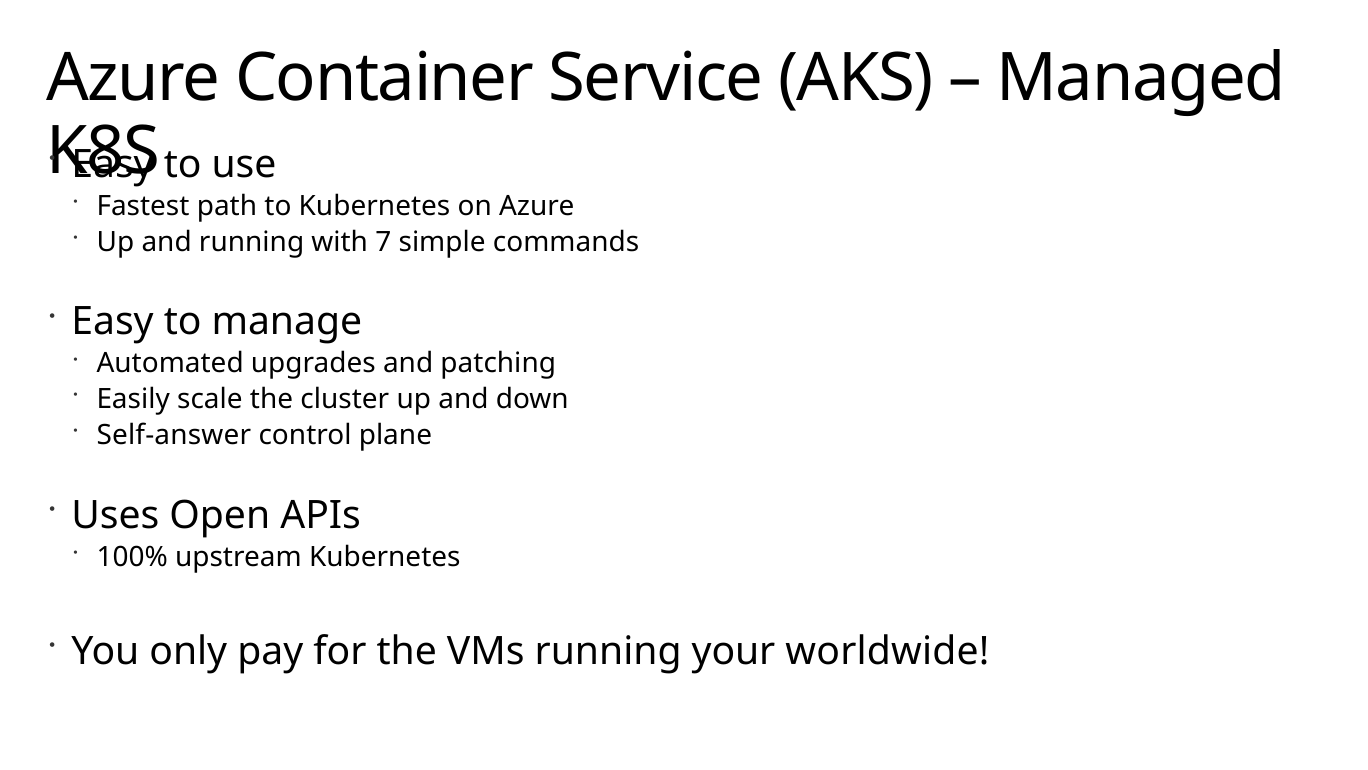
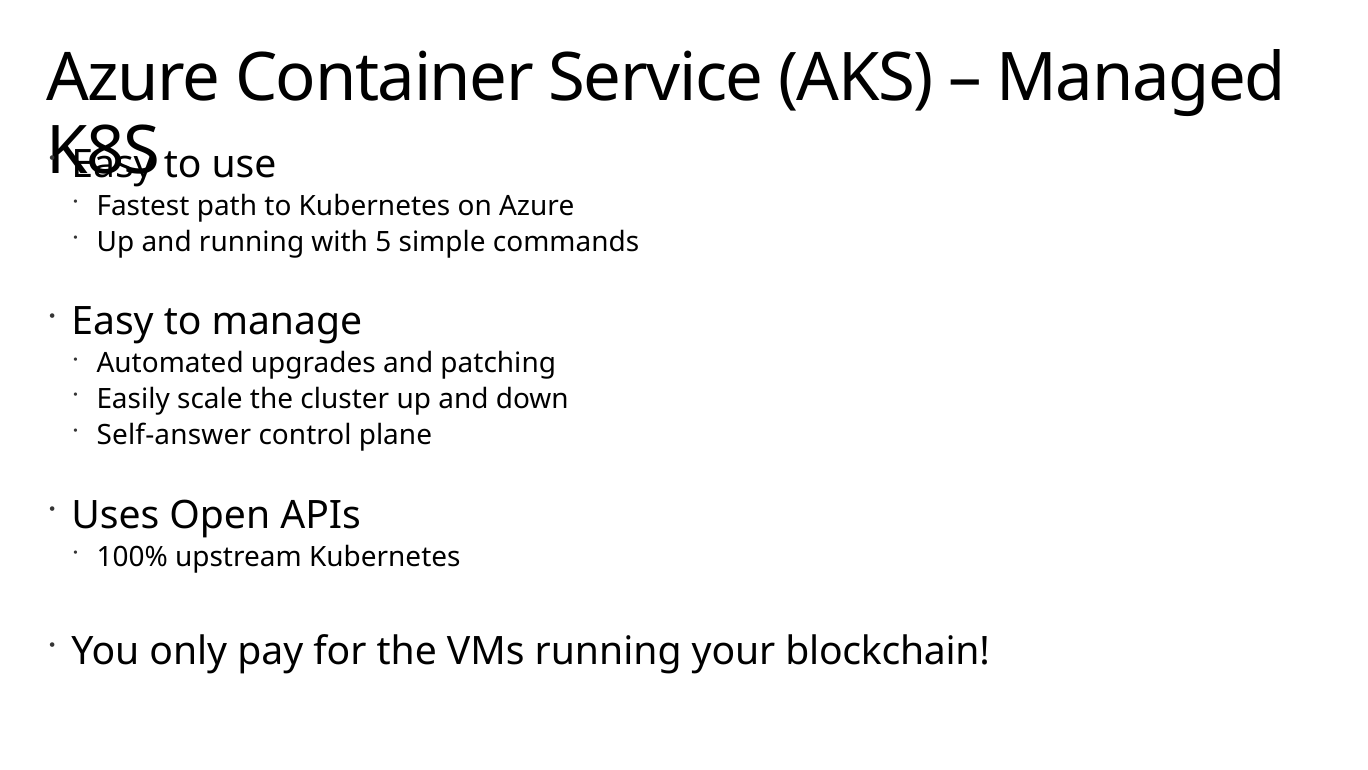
7: 7 -> 5 (383, 242)
worldwide: worldwide -> blockchain (888, 651)
